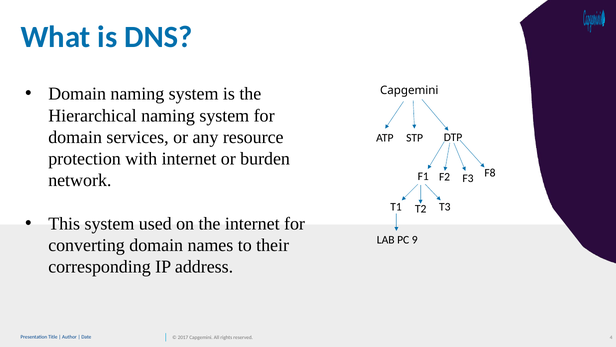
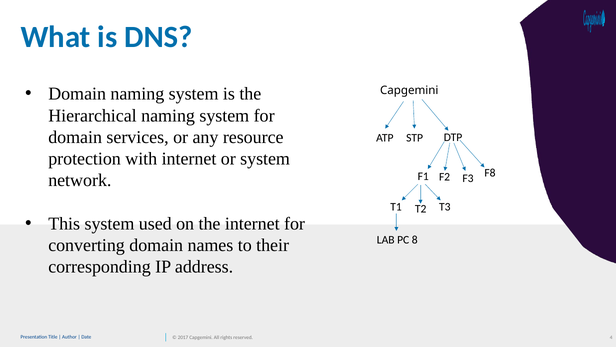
or burden: burden -> system (265, 159)
9: 9 -> 8 (415, 240)
